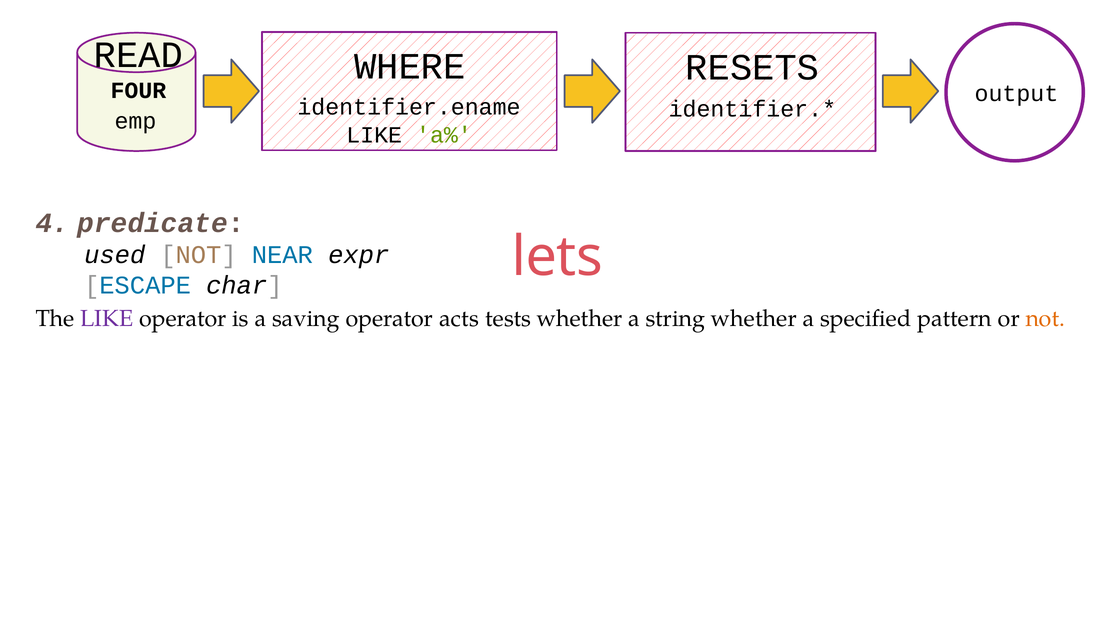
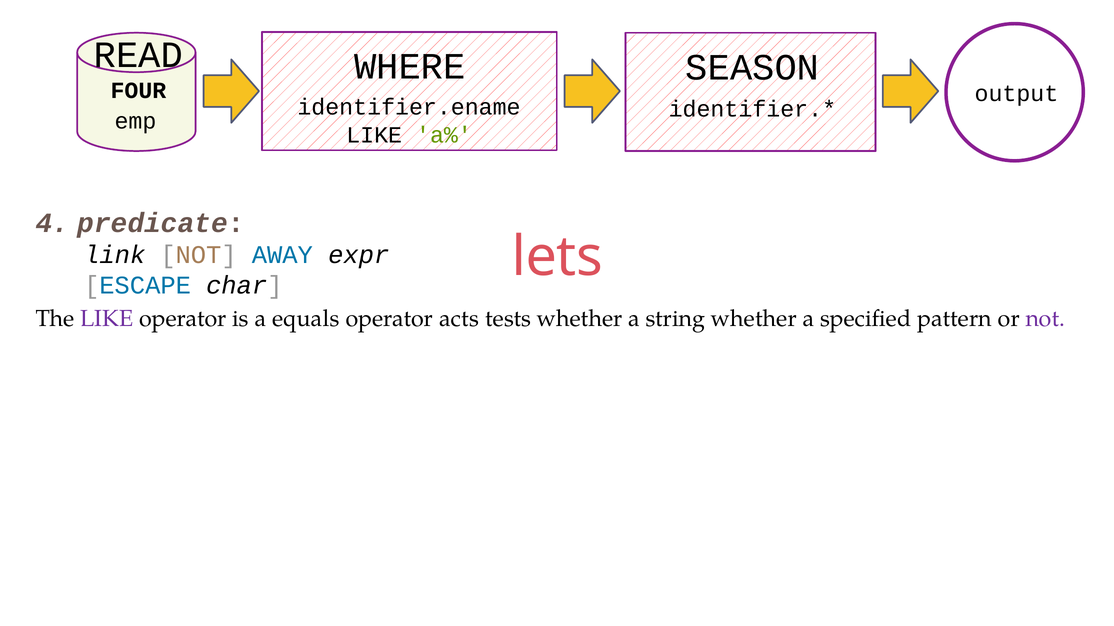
RESETS: RESETS -> SEASON (752, 68)
used: used -> link (115, 255)
NEAR: NEAR -> AWAY (282, 255)
saving: saving -> equals (306, 319)
not colour: orange -> purple (1045, 319)
